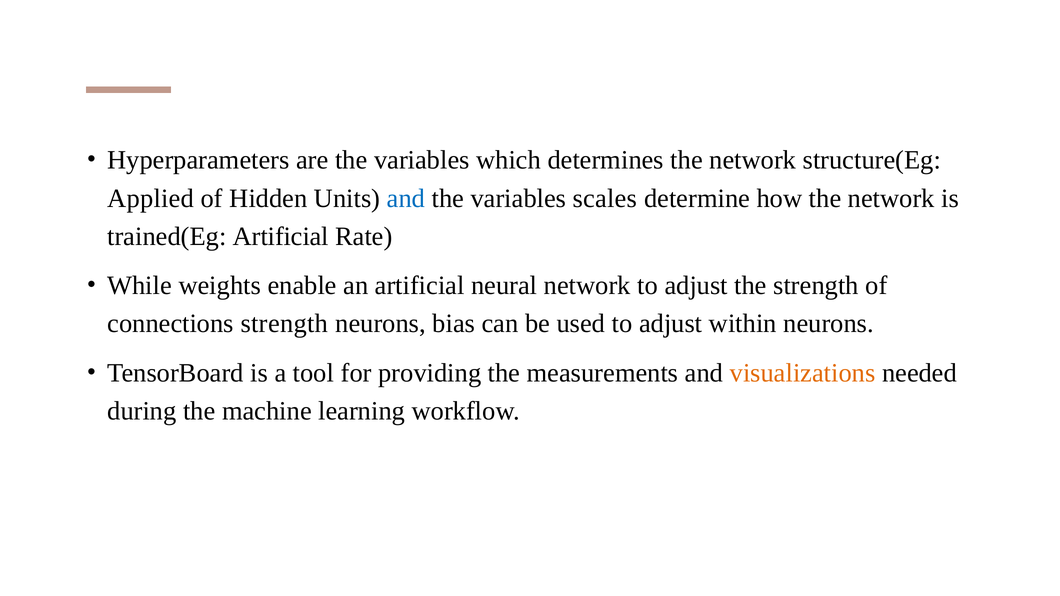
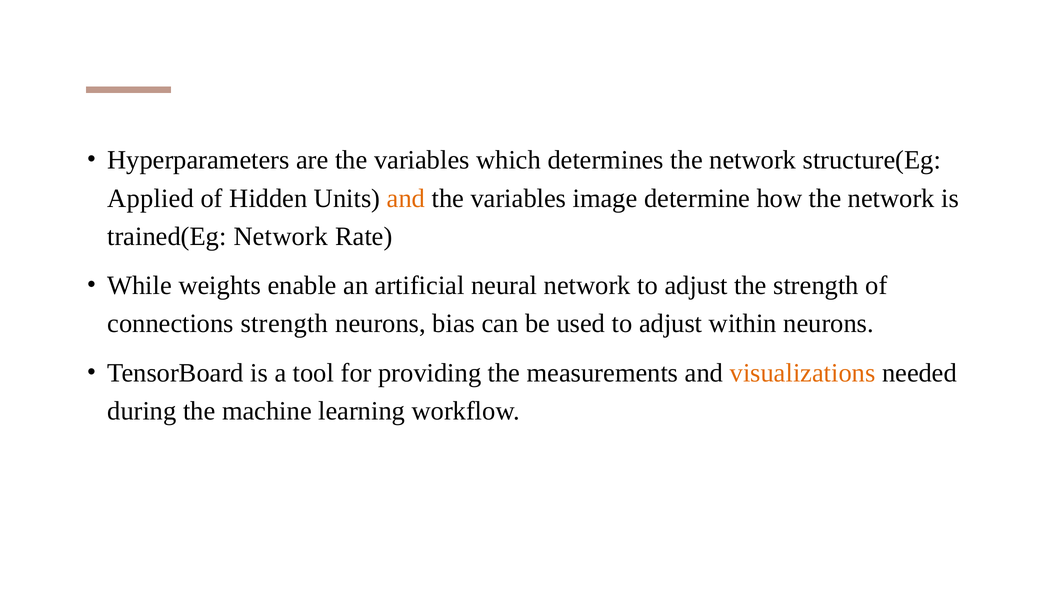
and colour: blue -> orange (406, 198)
scales: scales -> image (605, 198)
trained(Eg Artificial: Artificial -> Network (281, 237)
